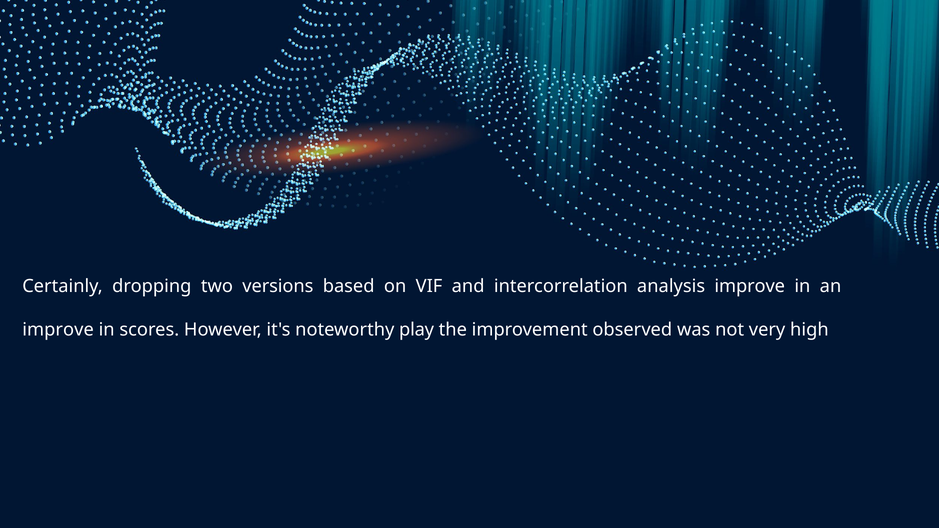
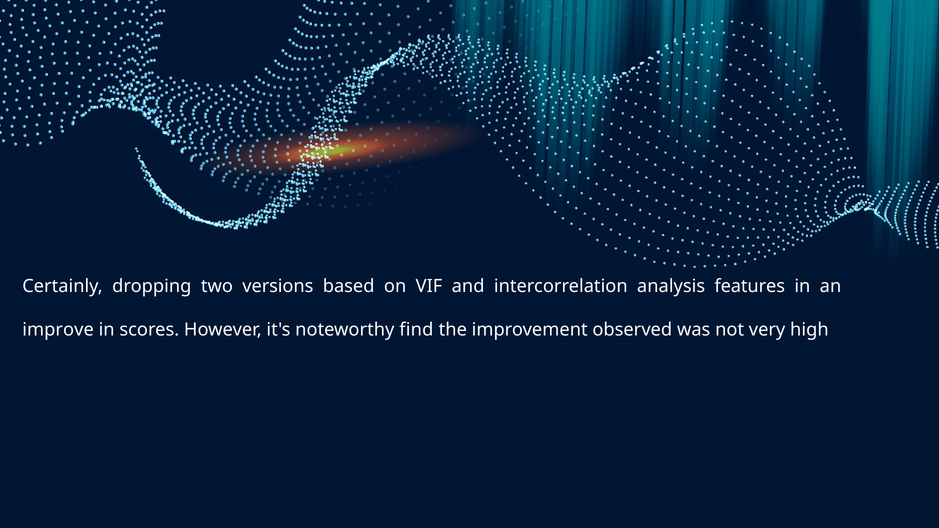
analysis improve: improve -> features (750, 286)
play: play -> find (416, 330)
